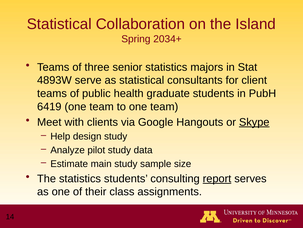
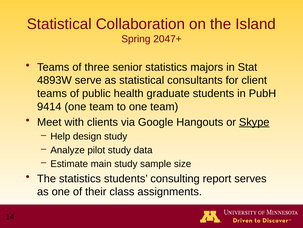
2034+: 2034+ -> 2047+ (167, 39)
6419: 6419 -> 9414 (49, 106)
report underline: present -> none (217, 178)
